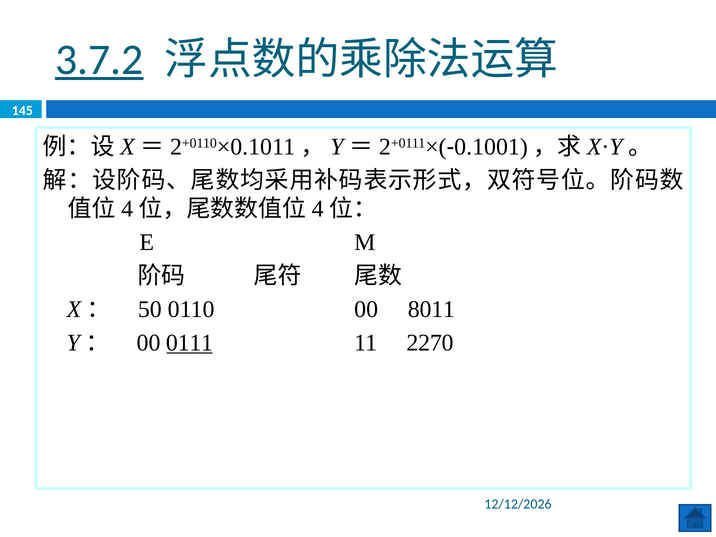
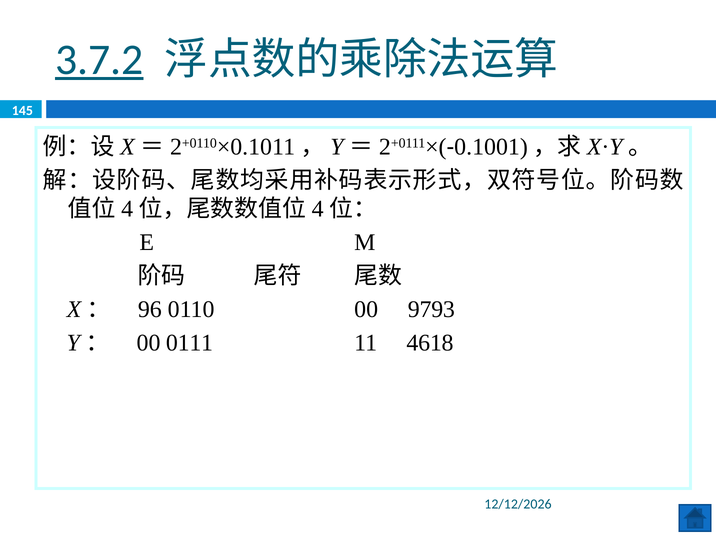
50: 50 -> 96 (150, 309)
8011: 8011 -> 9793 (431, 309)
0111 underline: present -> none (190, 343)
2270: 2270 -> 4618 (430, 343)
